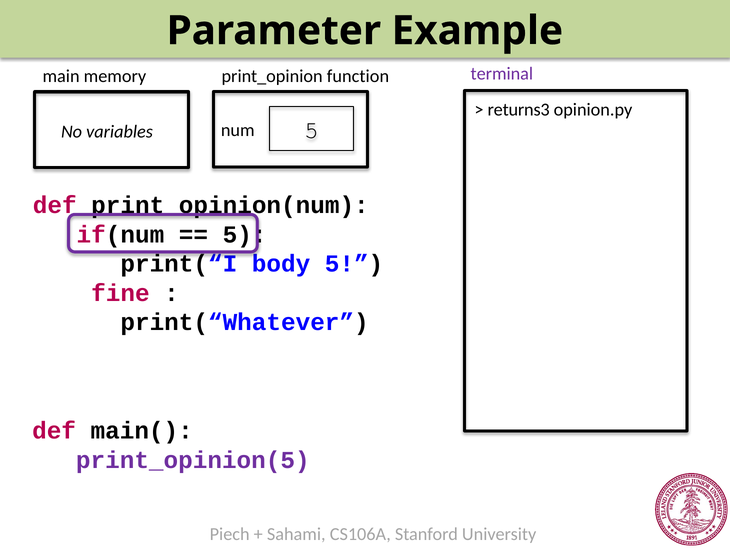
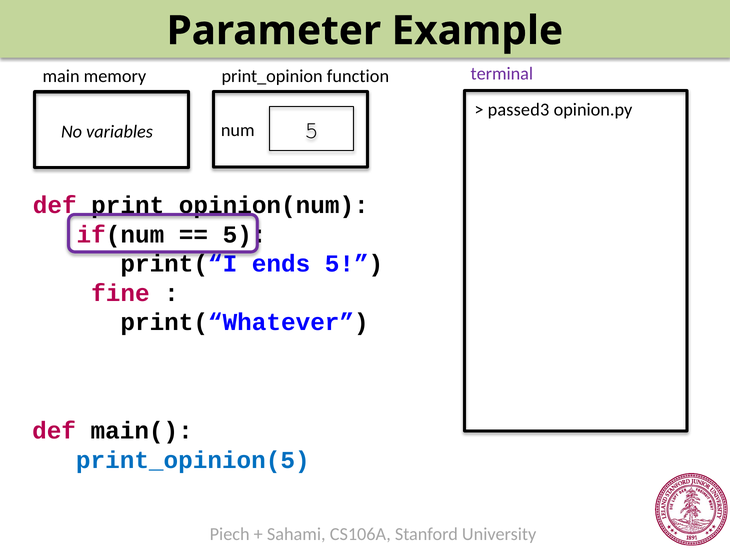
returns3: returns3 -> passed3 (518, 110)
body: body -> ends (281, 264)
print_opinion(5 colour: purple -> blue (193, 460)
